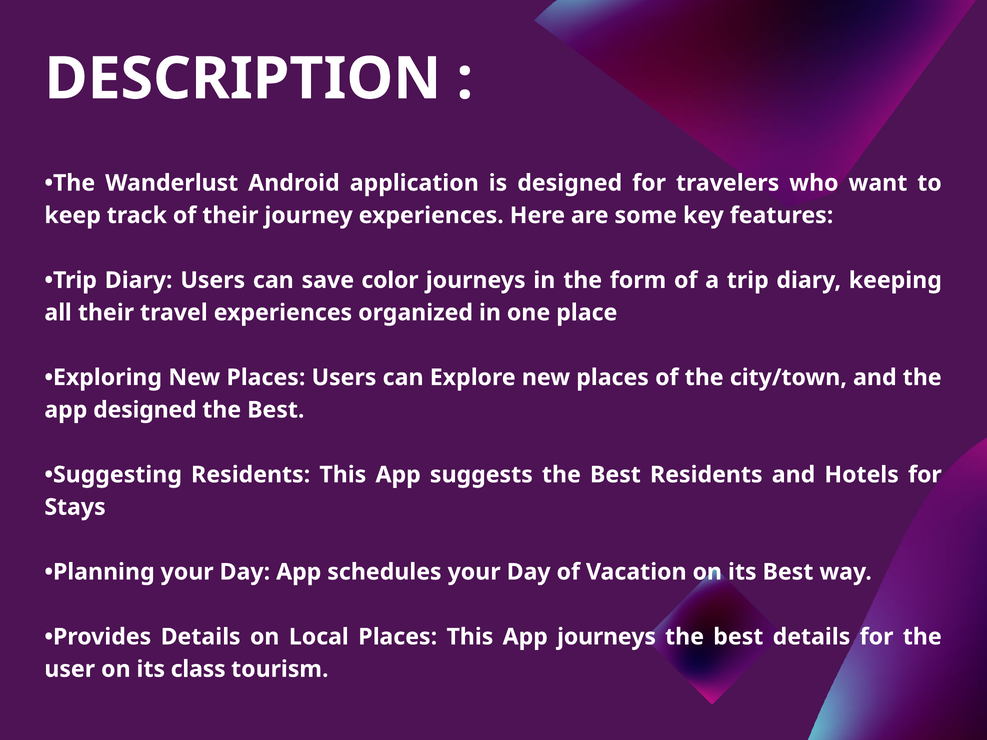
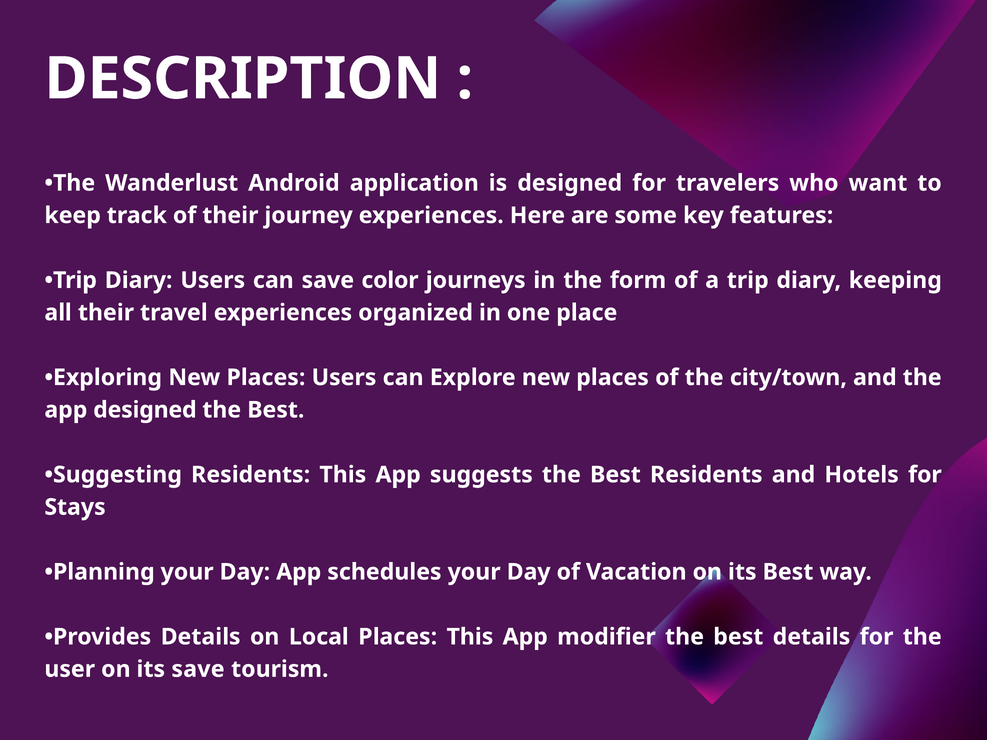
App journeys: journeys -> modifier (606, 637)
its class: class -> save (198, 669)
